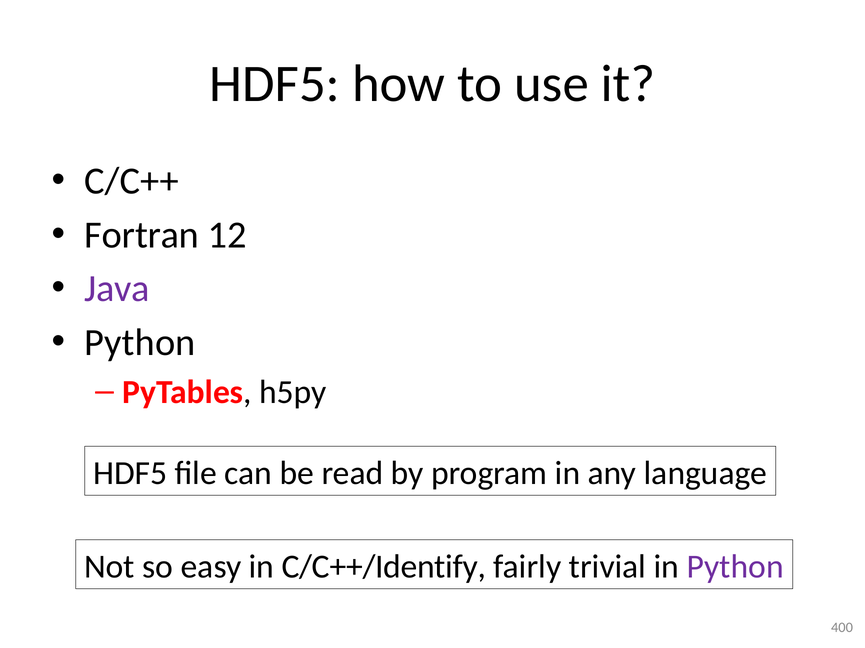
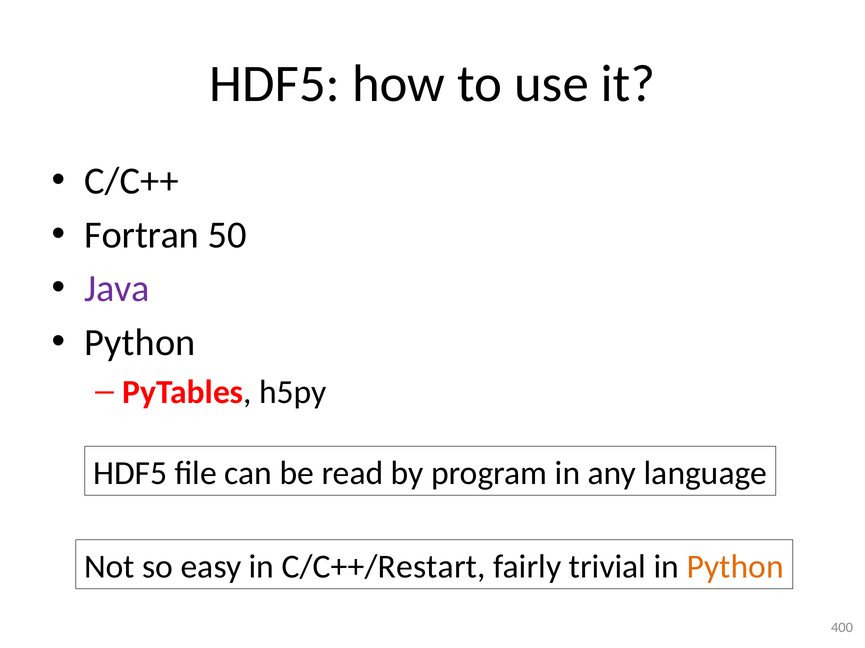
12: 12 -> 50 (227, 235)
C/C++/Identify: C/C++/Identify -> C/C++/Restart (384, 567)
Python colour: purple -> orange (735, 567)
